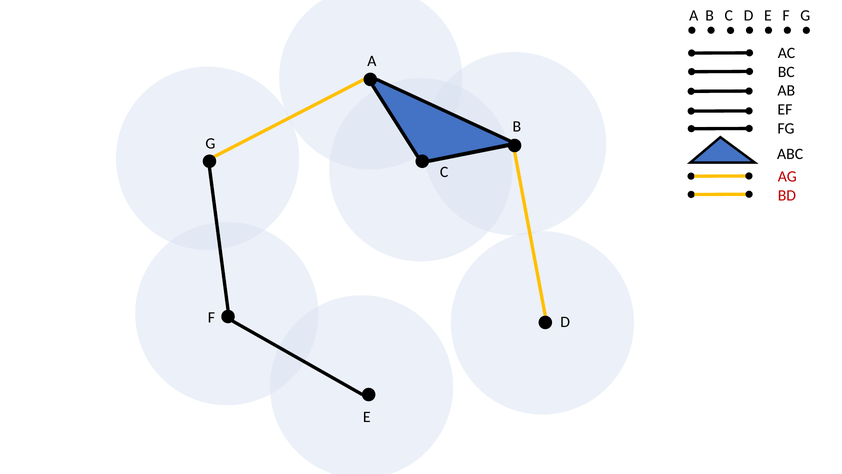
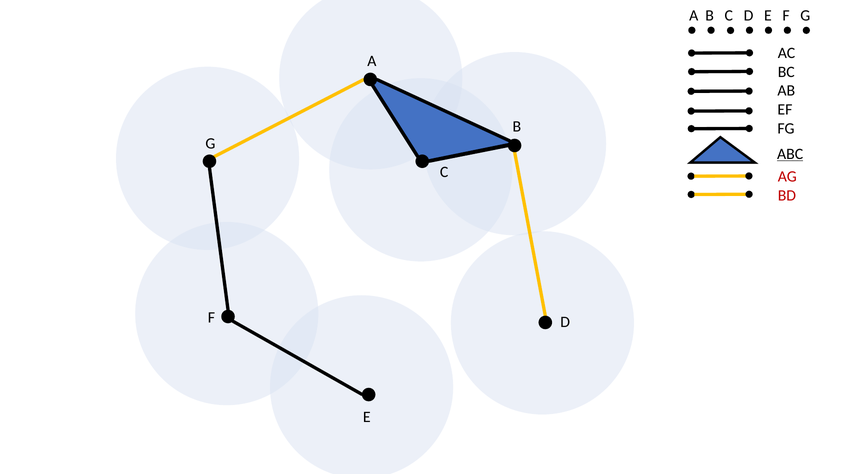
ABC underline: none -> present (790, 154)
